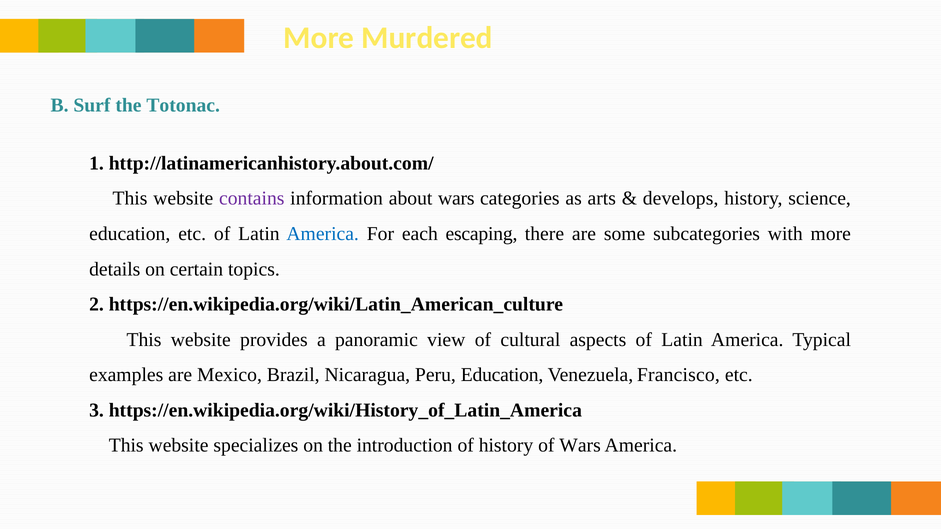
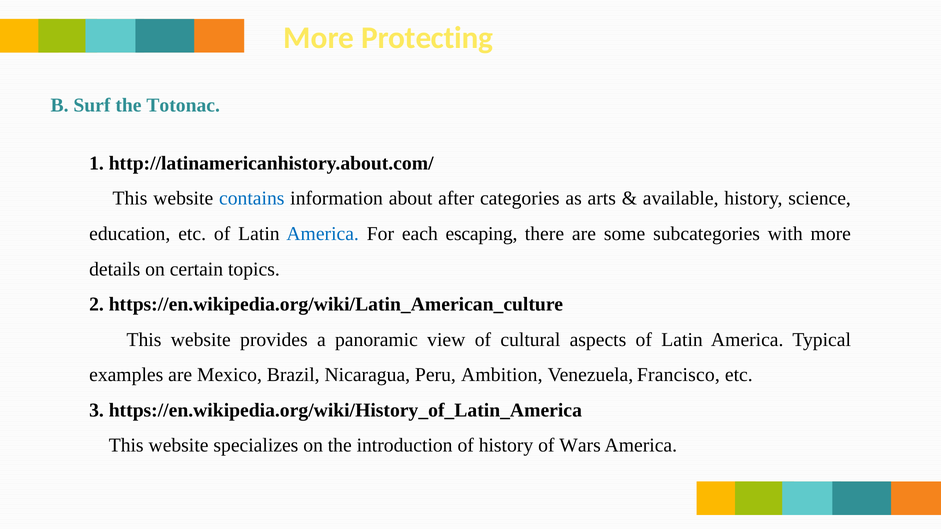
Murdered: Murdered -> Protecting (427, 38)
contains colour: purple -> blue (252, 199)
about wars: wars -> after (456, 199)
develops: develops -> available (681, 199)
Peru Education: Education -> Ambition (502, 375)
